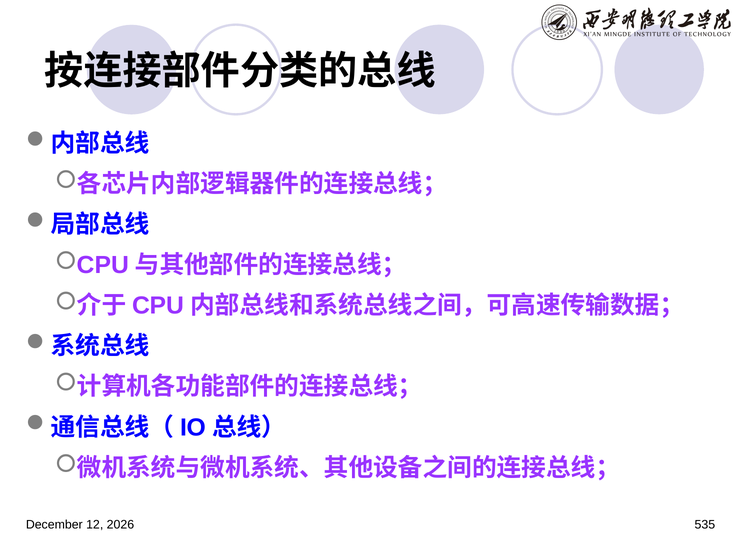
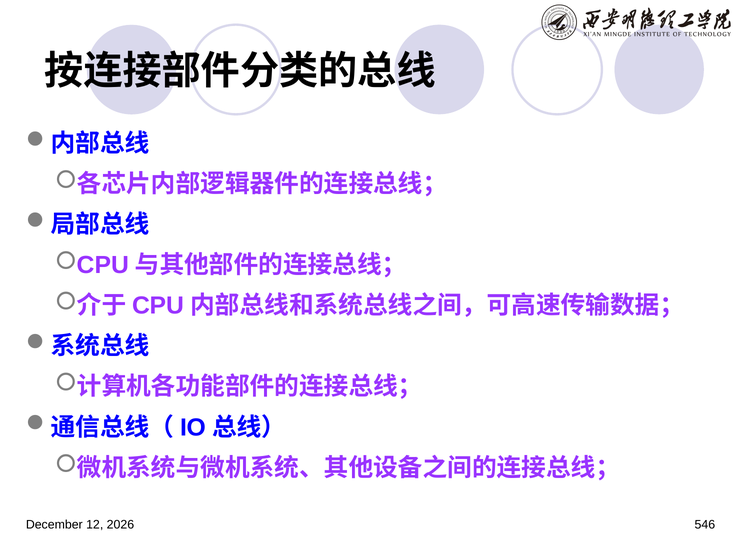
535: 535 -> 546 (705, 524)
